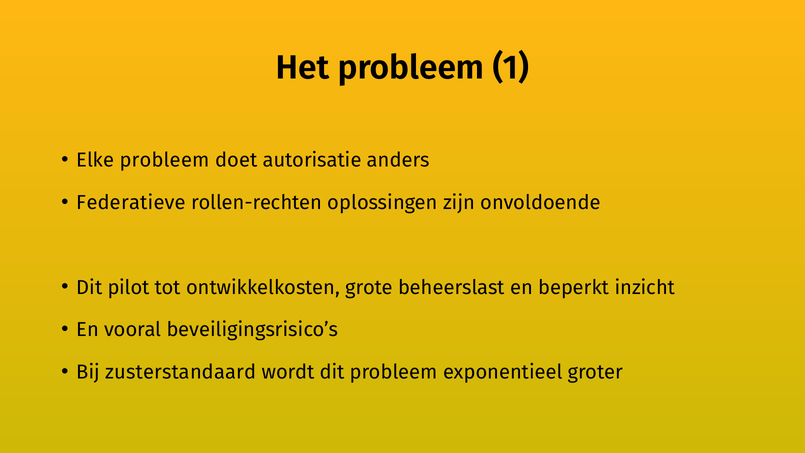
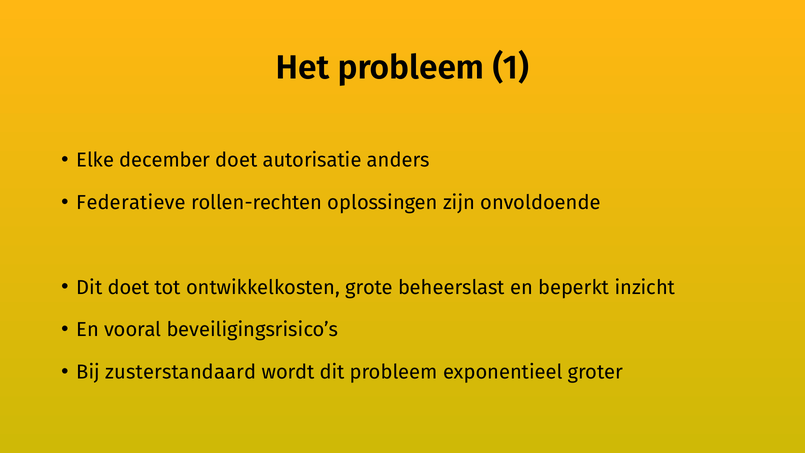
Elke probleem: probleem -> december (165, 160)
Dit pilot: pilot -> doet (129, 287)
